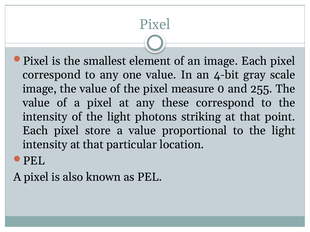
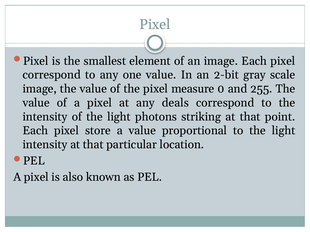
4-bit: 4-bit -> 2-bit (226, 75)
these: these -> deals (175, 103)
